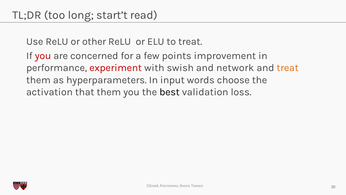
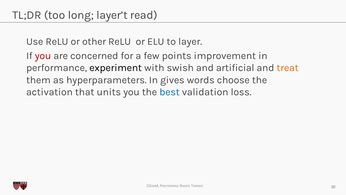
start’t: start’t -> layer’t (112, 15)
to treat: treat -> layer (190, 41)
experiment colour: red -> black (116, 68)
network: network -> artificial (235, 68)
input: input -> gives (172, 80)
that them: them -> units (109, 92)
best colour: black -> blue (170, 92)
